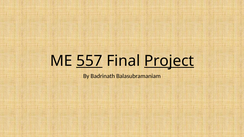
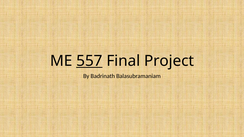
Project underline: present -> none (169, 61)
